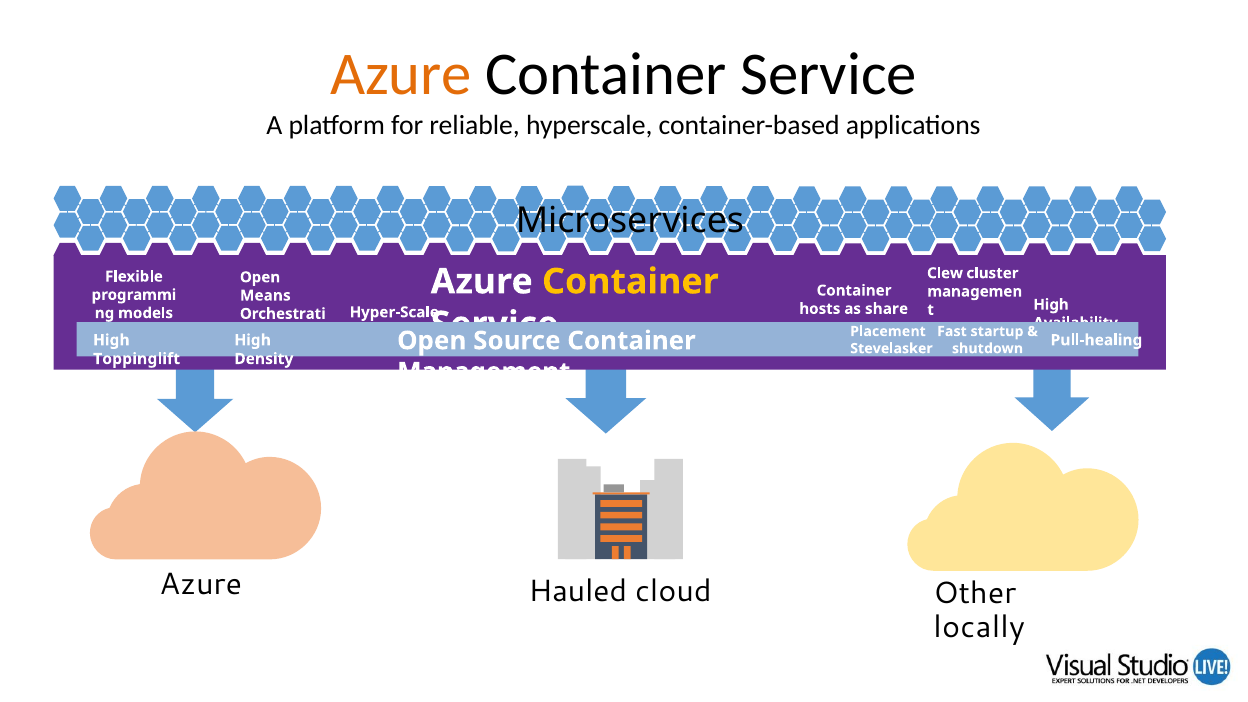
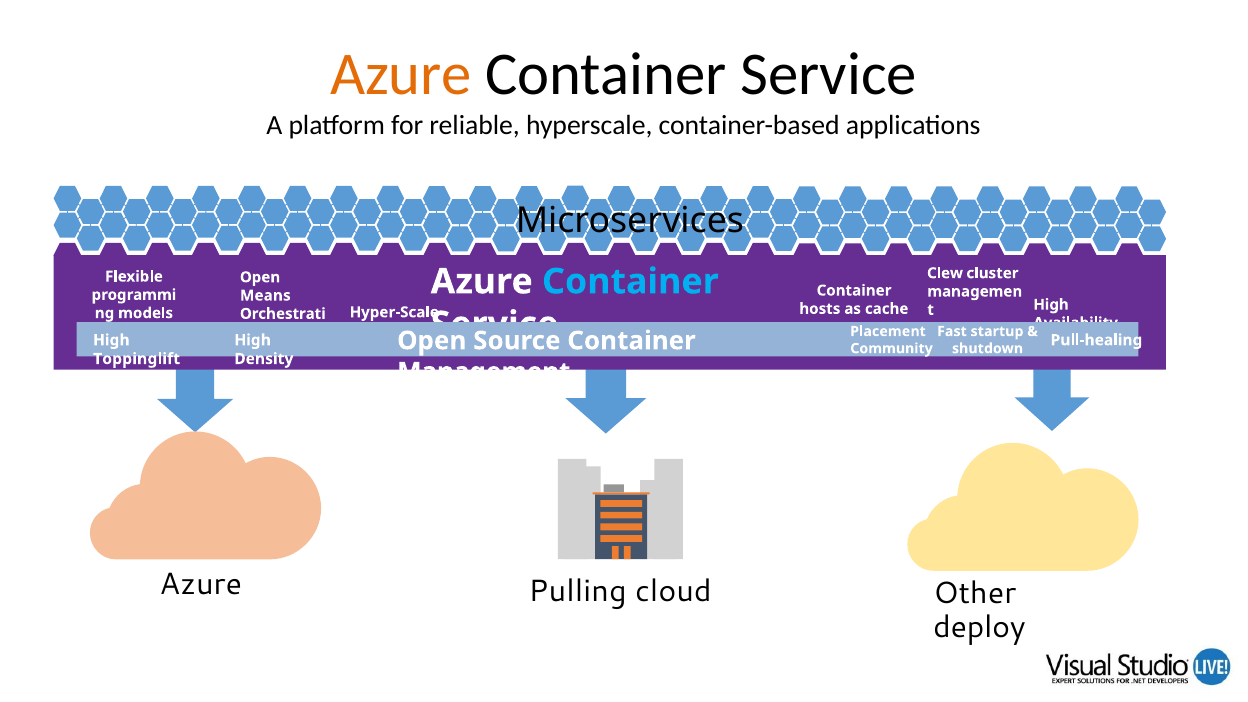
Container colour: yellow -> light blue (630, 282)
share: share -> cache (887, 309)
Stevelasker: Stevelasker -> Community (892, 349)
Hauled: Hauled -> Pulling (578, 591)
locally: locally -> deploy (979, 627)
